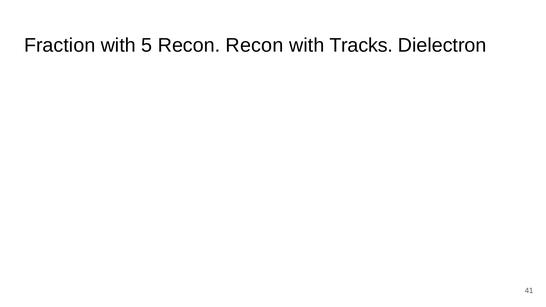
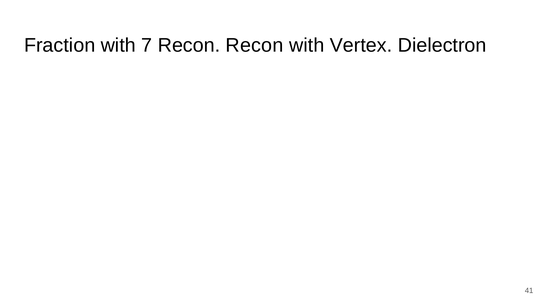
5: 5 -> 7 (147, 45)
Tracks: Tracks -> Vertex (361, 45)
